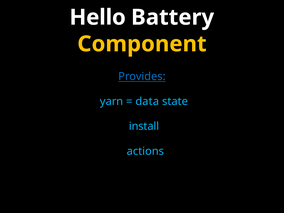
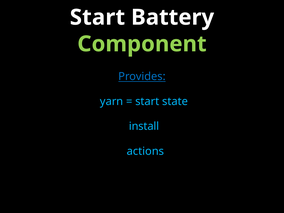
Hello: Hello -> Start (97, 17)
Component colour: yellow -> light green (142, 44)
data: data -> start (147, 101)
